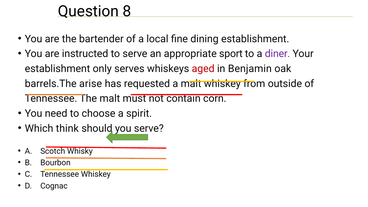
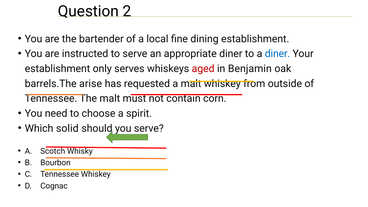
8: 8 -> 2 (127, 11)
appropriate sport: sport -> diner (231, 54)
diner colour: purple -> blue (278, 54)
think: think -> solid (67, 128)
